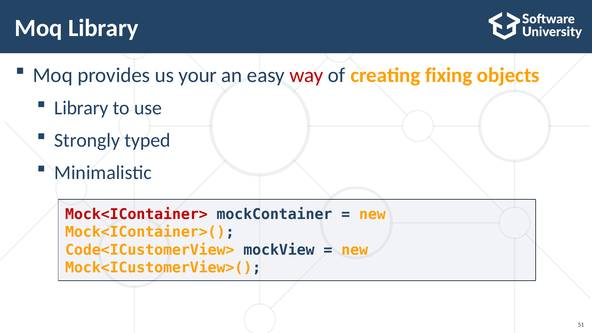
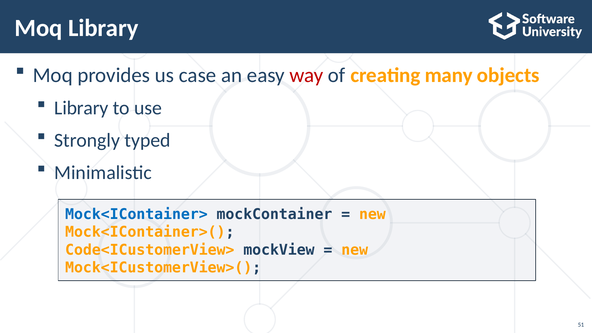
your: your -> case (198, 75)
fixing: fixing -> many (449, 75)
Mock<IContainer> colour: red -> blue (136, 214)
